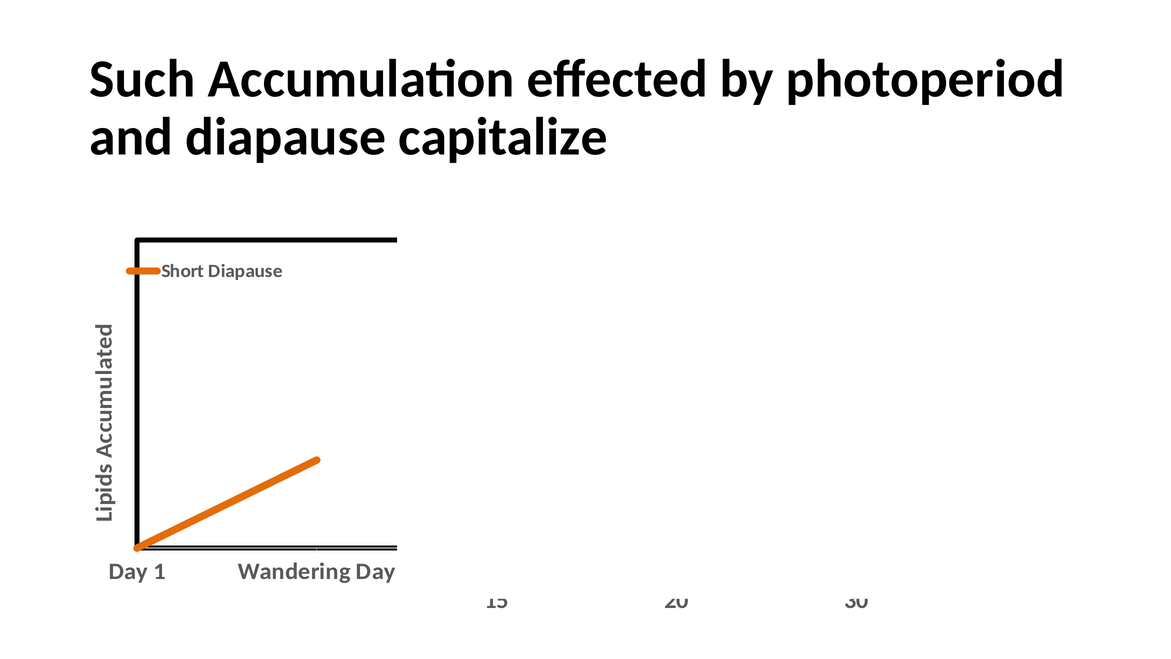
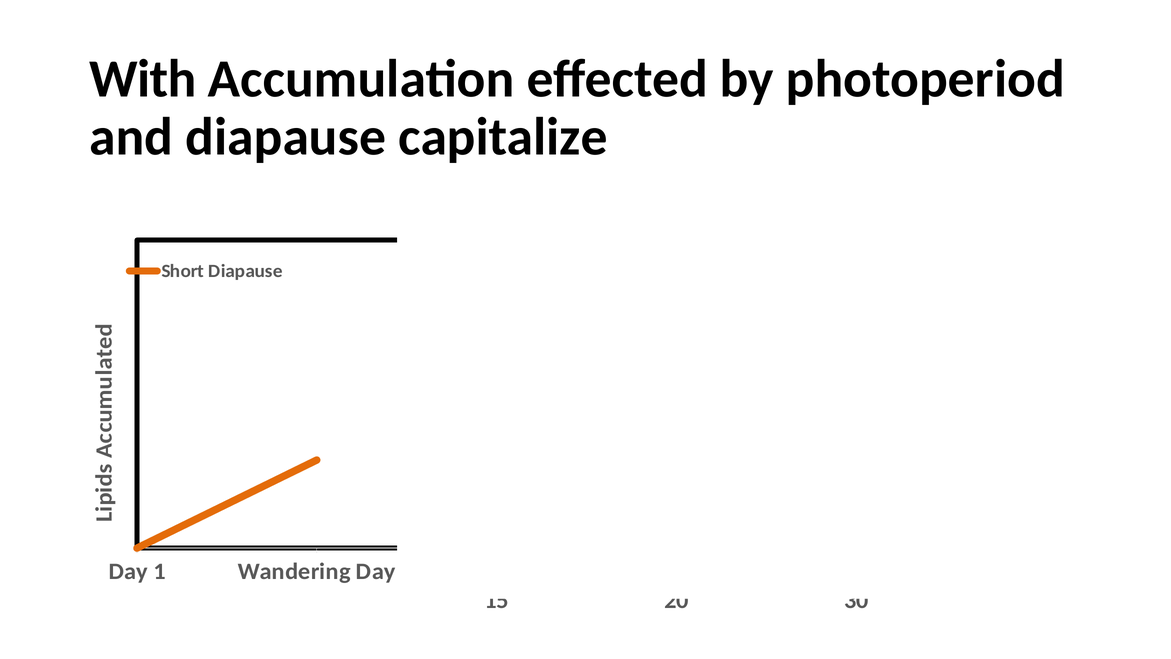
Such: Such -> With (143, 79)
